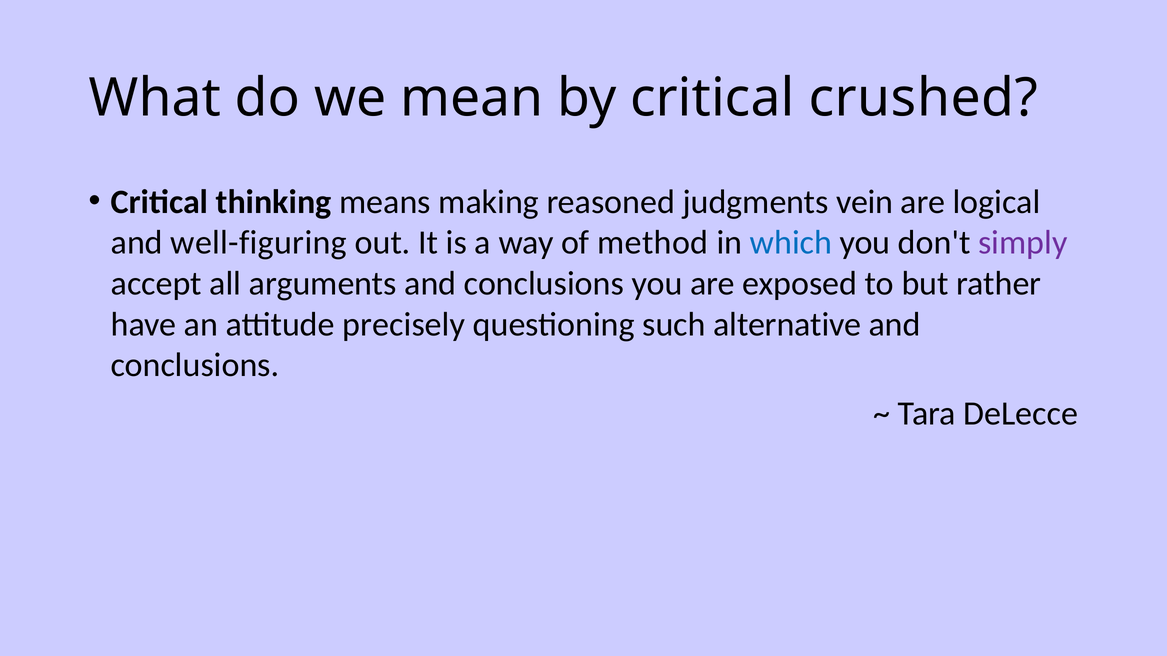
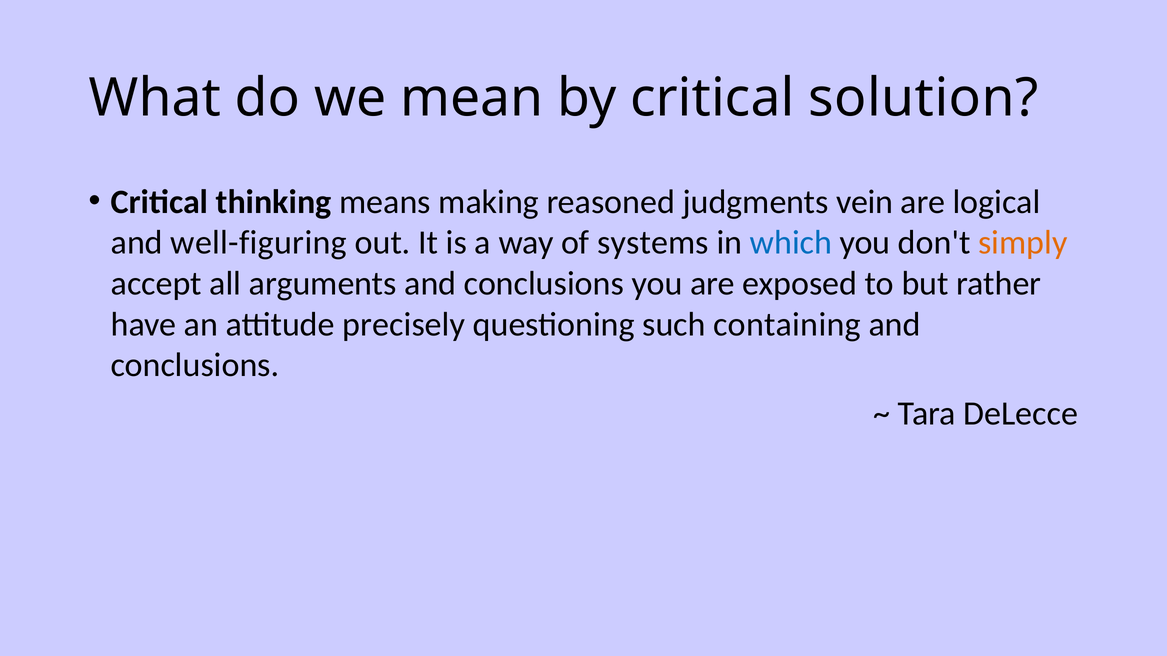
crushed: crushed -> solution (923, 98)
method: method -> systems (653, 243)
simply colour: purple -> orange (1023, 243)
alternative: alternative -> containing (787, 325)
